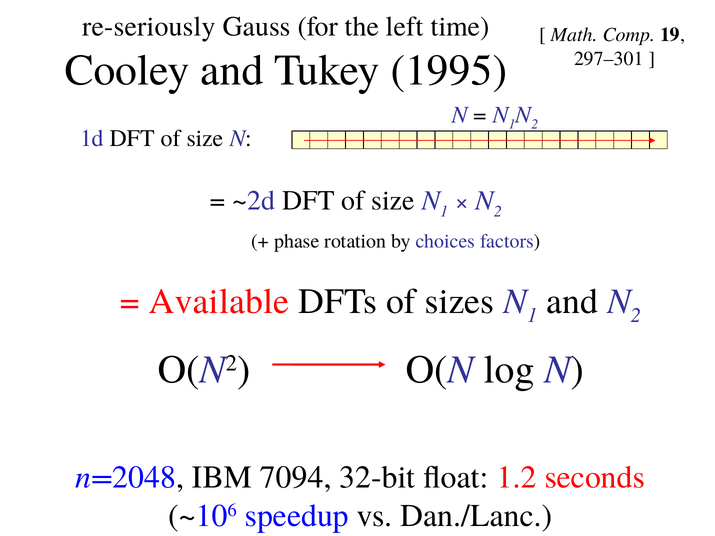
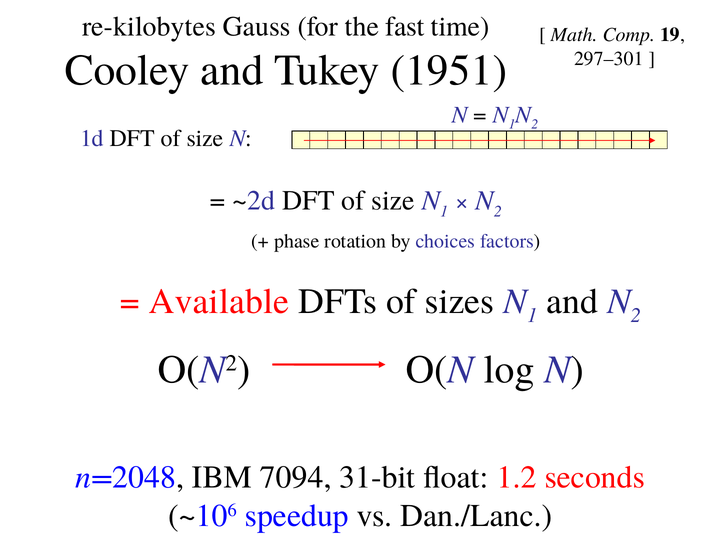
re-seriously: re-seriously -> re-kilobytes (149, 26)
left: left -> fast (405, 26)
1995: 1995 -> 1951 (449, 70)
32-bit: 32-bit -> 31-bit (377, 478)
